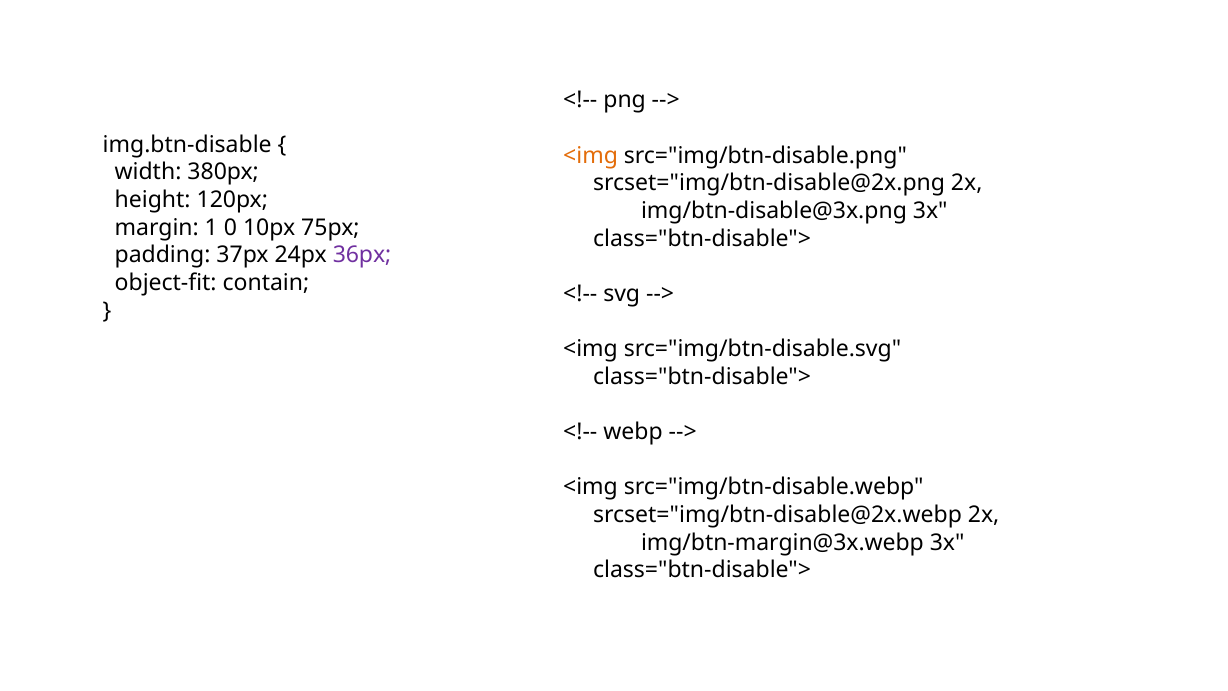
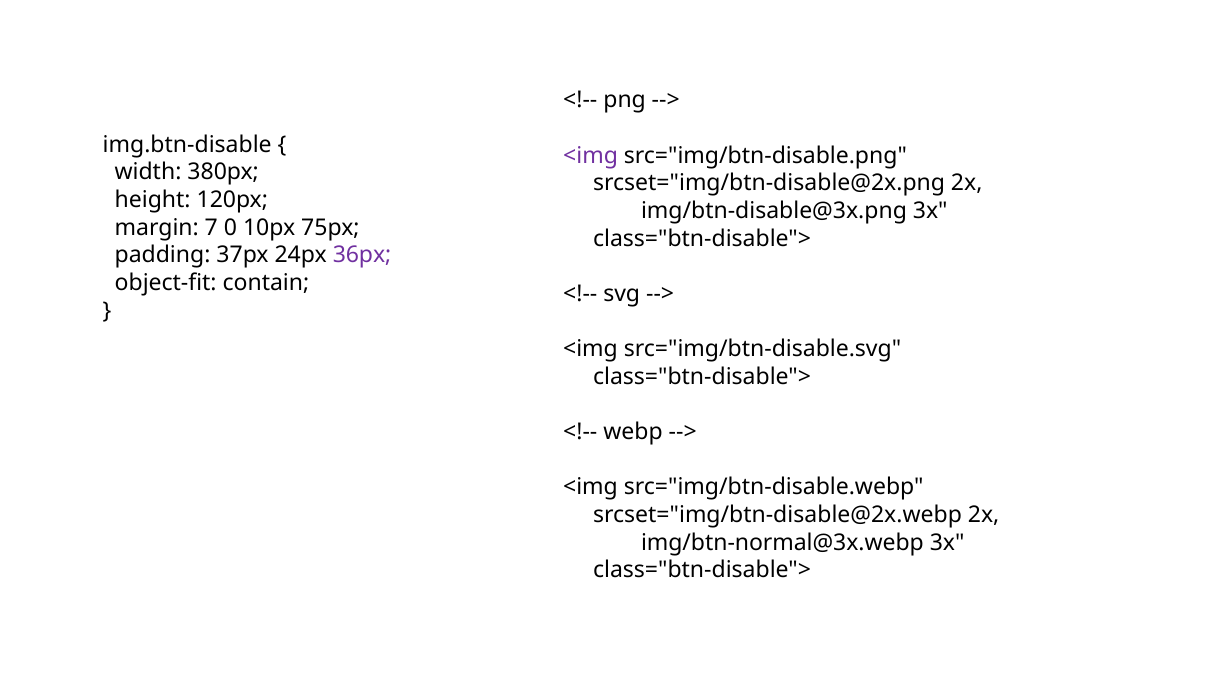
<img colour: orange -> purple (591, 155)
1: 1 -> 7 (211, 228)
img/btn-margin@3x.webp: img/btn-margin@3x.webp -> img/btn-normal@3x.webp (782, 542)
